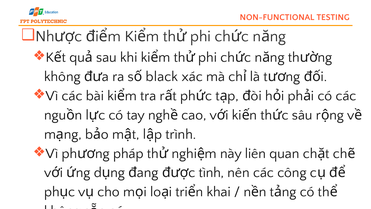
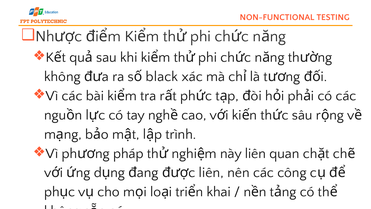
tình: tình -> liên (211, 172)
